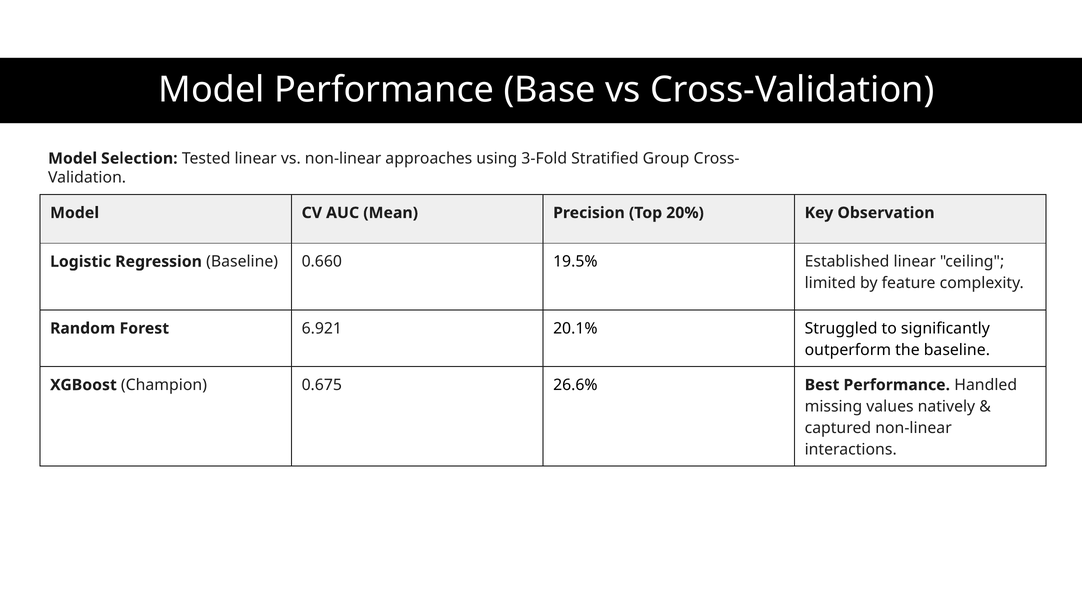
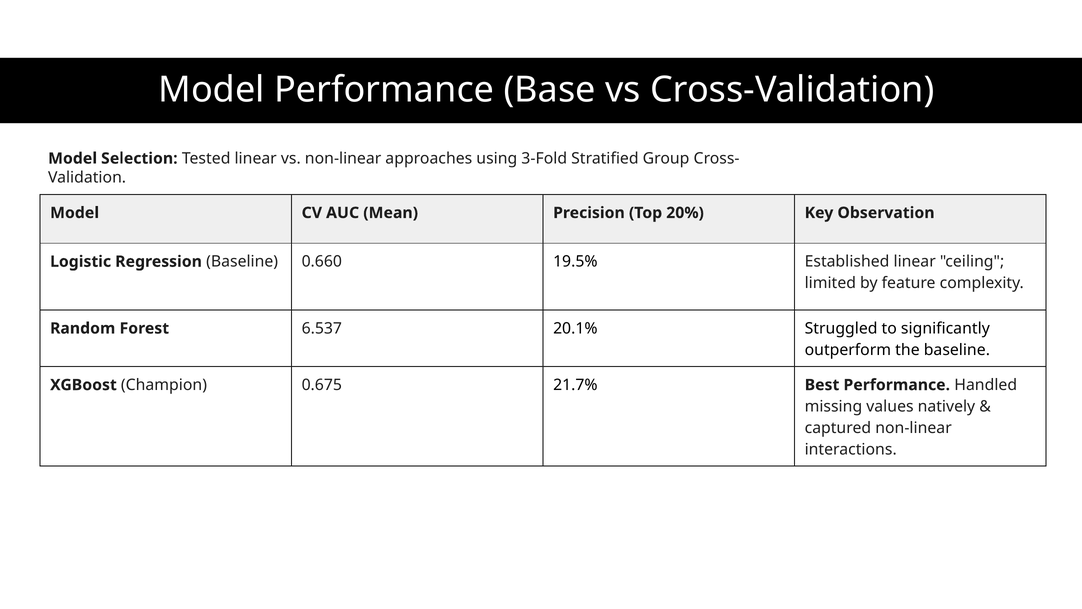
6.921: 6.921 -> 6.537 (322, 328)
26.6%: 26.6% -> 21.7% (575, 385)
